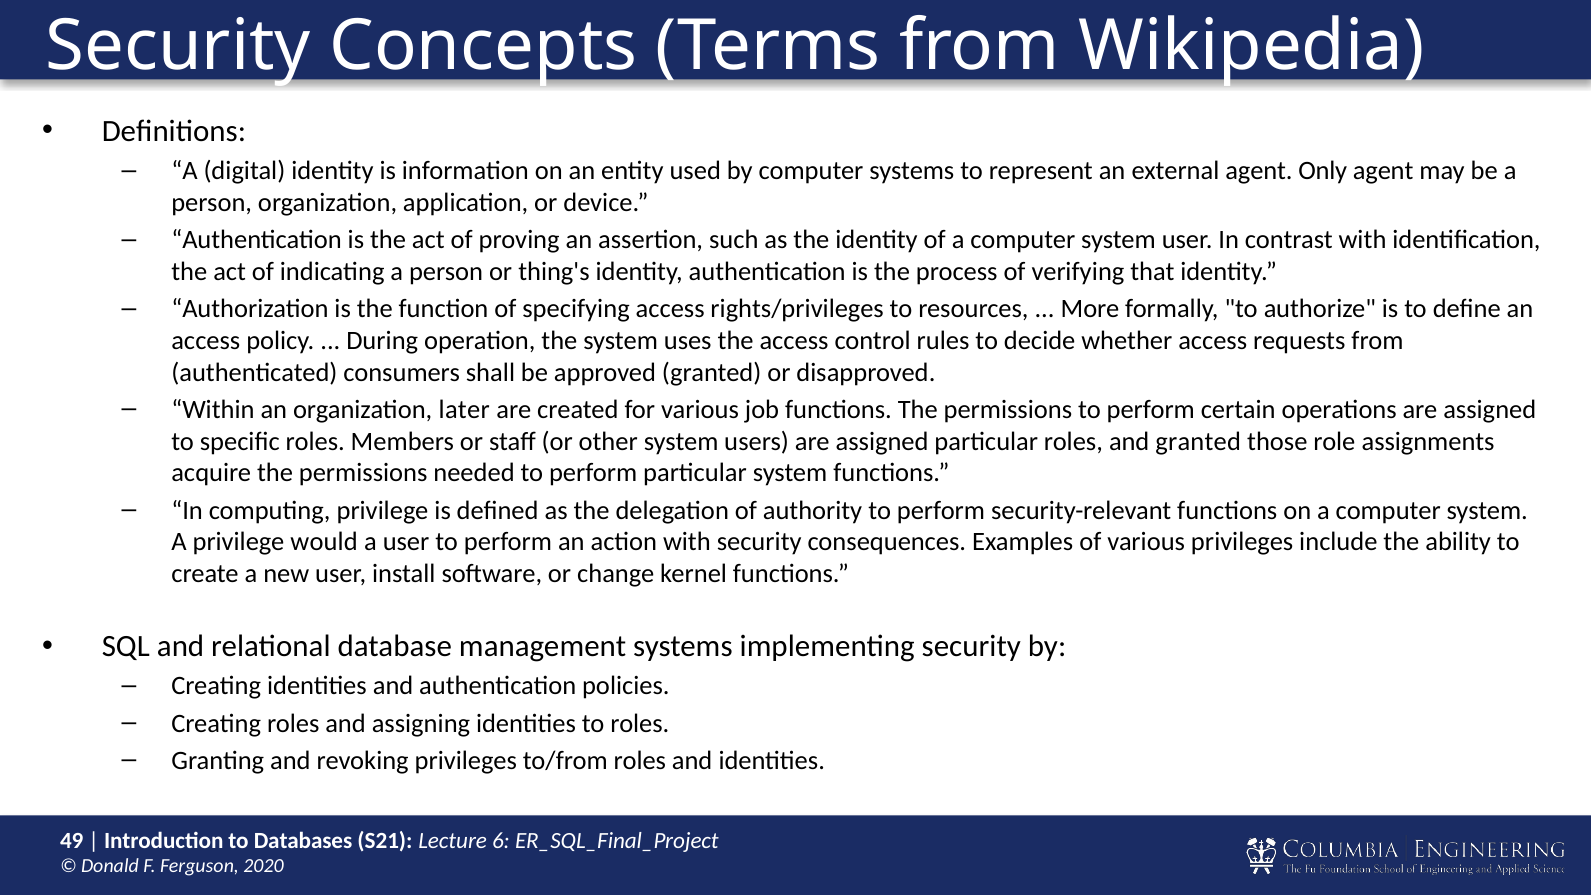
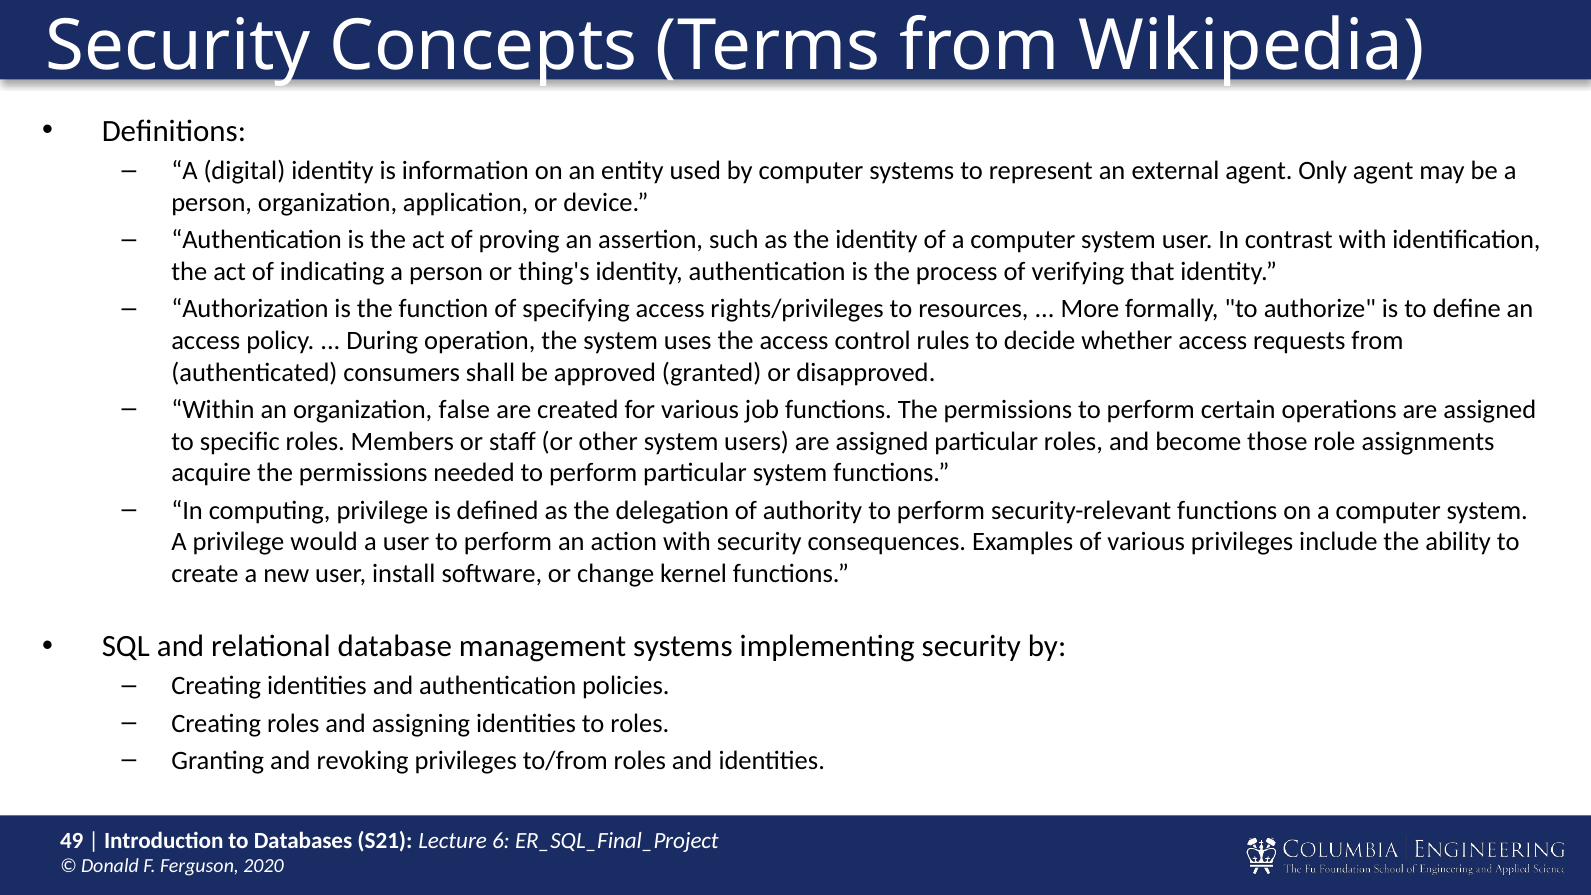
later: later -> false (464, 409)
and granted: granted -> become (1198, 441)
